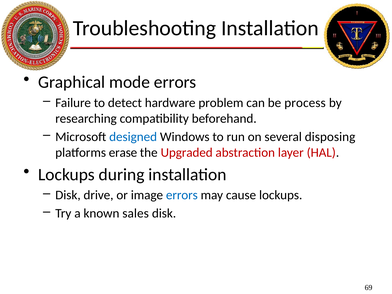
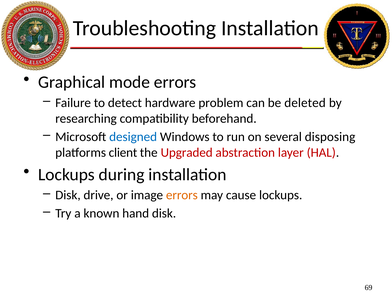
process: process -> deleted (305, 103)
erase: erase -> client (123, 152)
errors colour: blue -> orange (182, 195)
sales: sales -> hand (136, 213)
